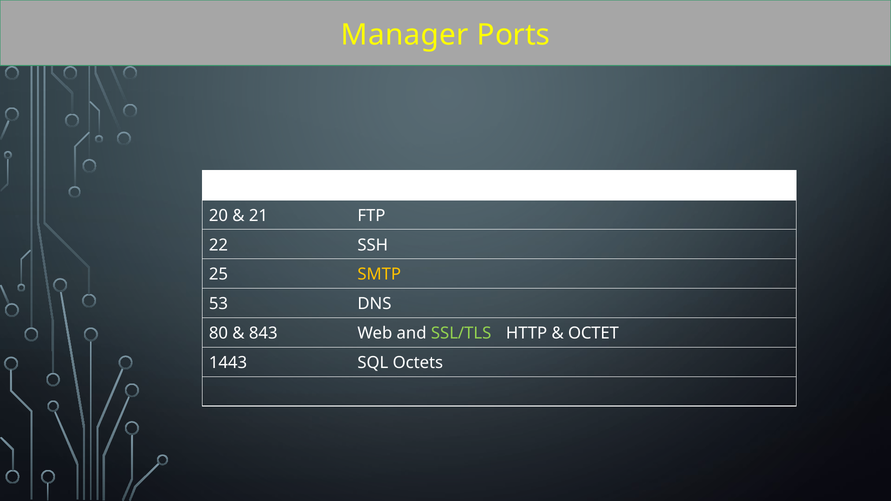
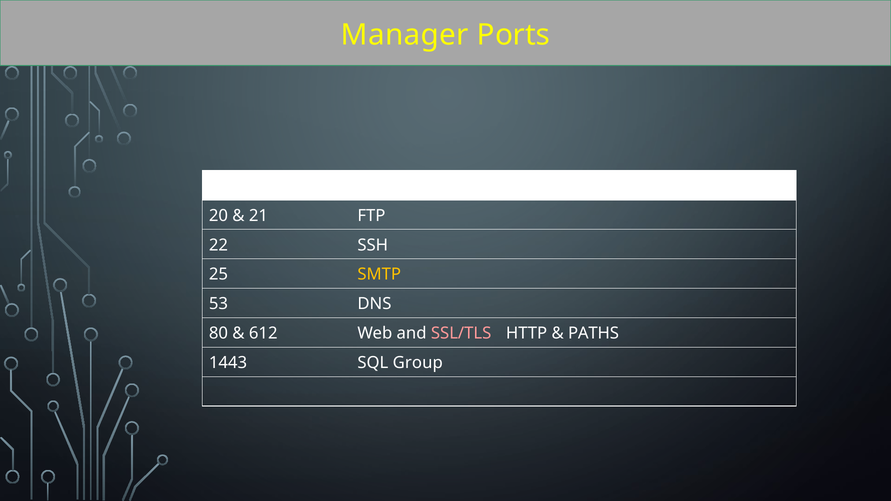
843: 843 -> 612 (263, 333)
SSL/TLS colour: light green -> pink (461, 333)
OCTET: OCTET -> PATHS (593, 333)
Octets: Octets -> Group (418, 363)
